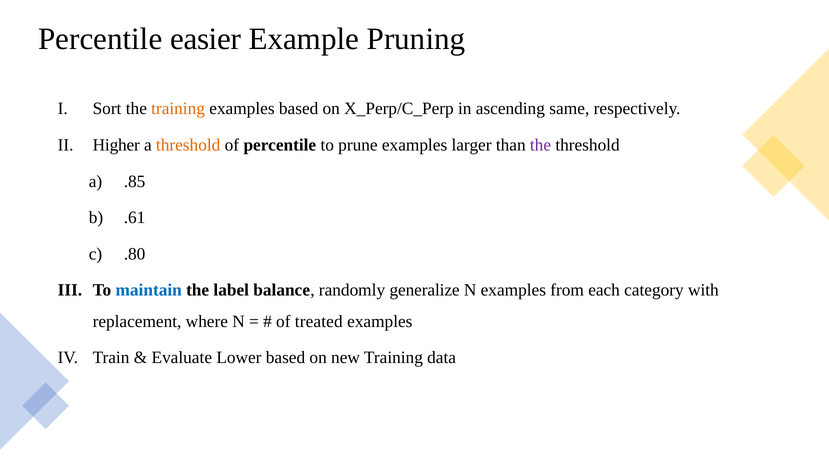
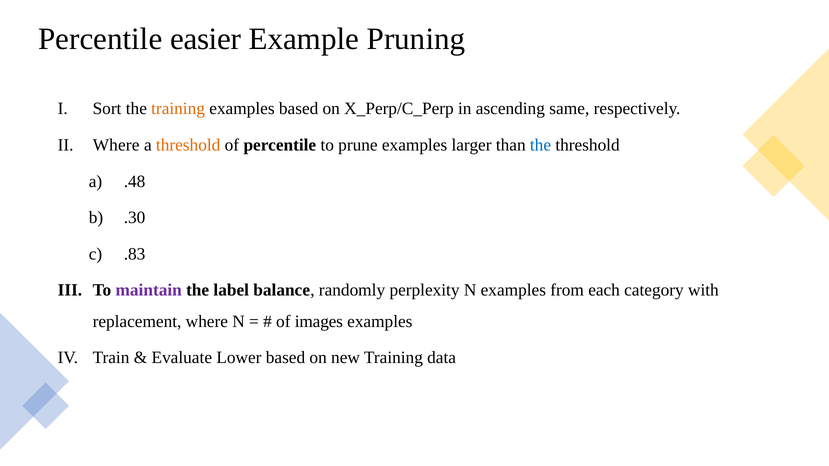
Higher: Higher -> Where (116, 145)
the colour: purple -> blue (540, 145)
.85: .85 -> .48 (135, 181)
.61: .61 -> .30 (135, 218)
.80: .80 -> .83 (135, 254)
maintain colour: blue -> purple (149, 290)
generalize: generalize -> perplexity (425, 290)
treated: treated -> images (319, 322)
